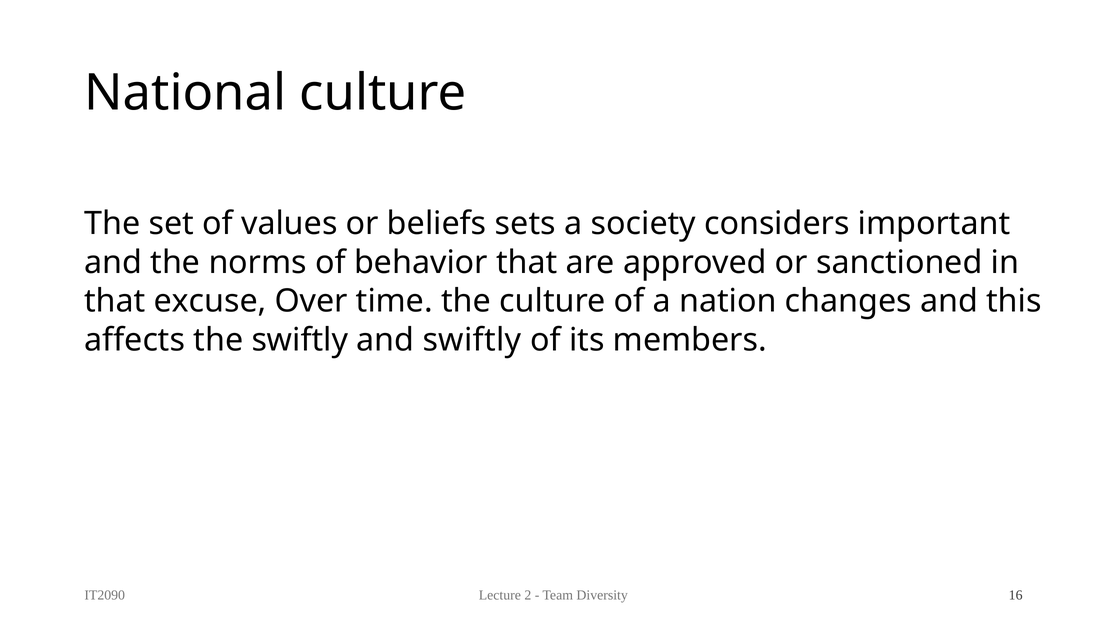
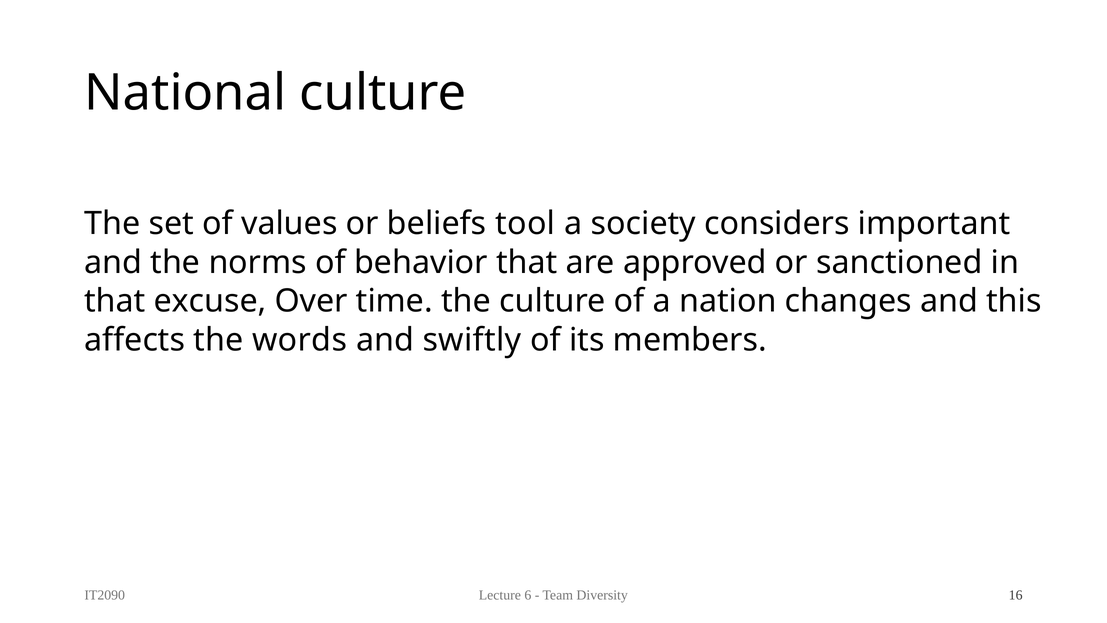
sets: sets -> tool (525, 224)
the swiftly: swiftly -> words (300, 340)
2: 2 -> 6 (528, 595)
